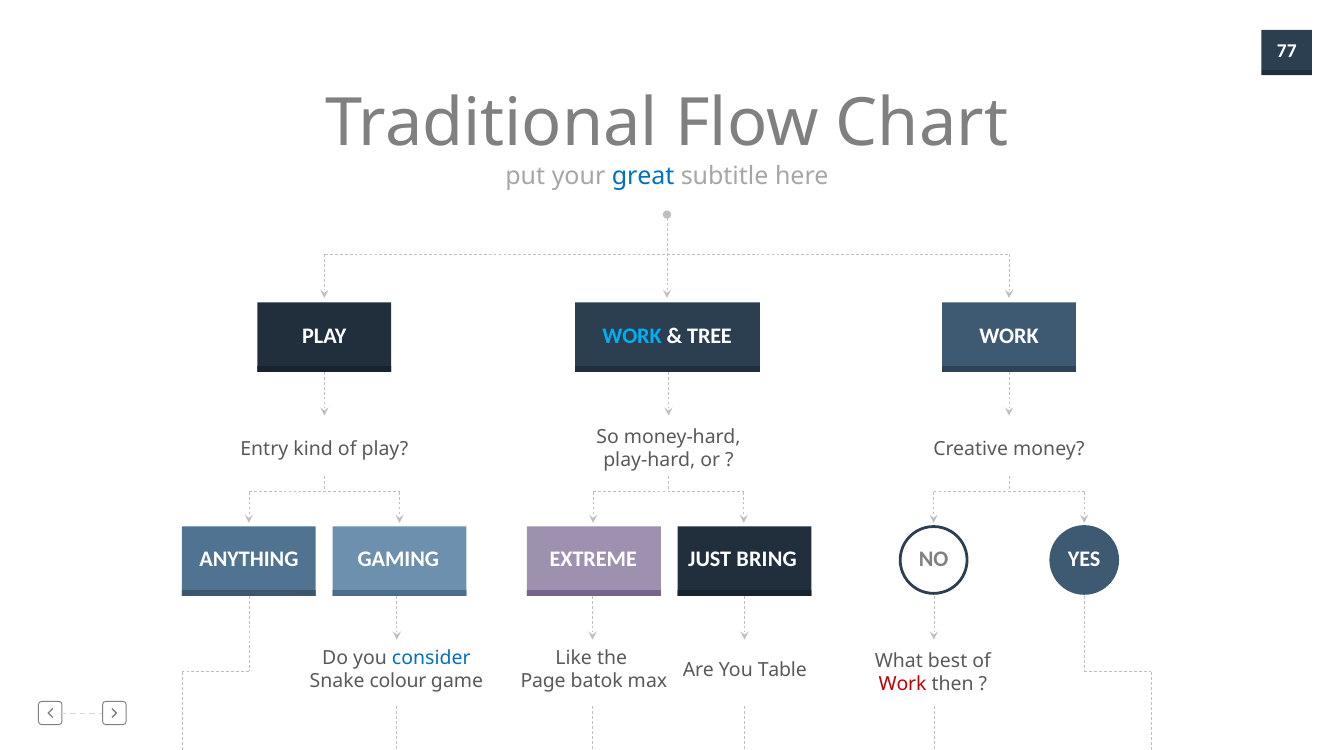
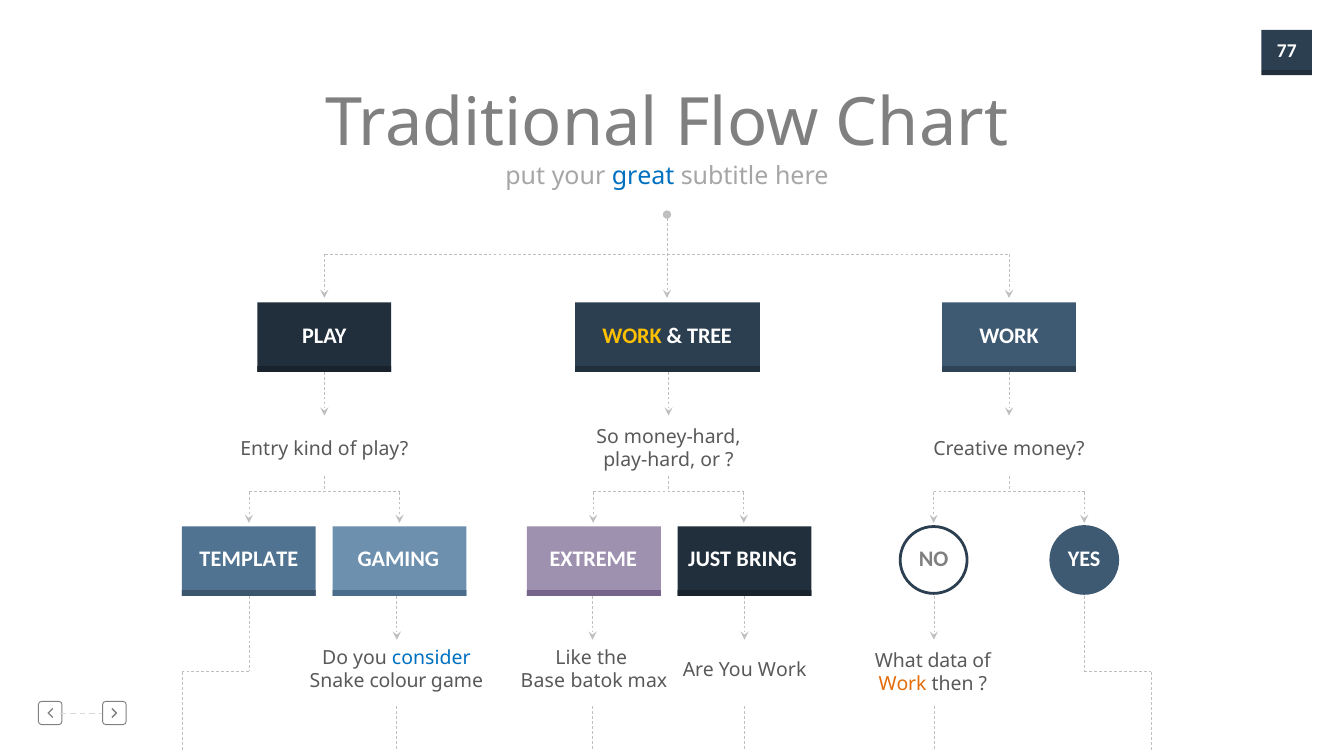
WORK colour: light blue -> yellow (632, 336)
ANYTHING: ANYTHING -> TEMPLATE (249, 560)
You Table: Table -> Work (782, 670)
best: best -> data (948, 662)
Page: Page -> Base (543, 682)
Work colour: red -> orange (903, 685)
